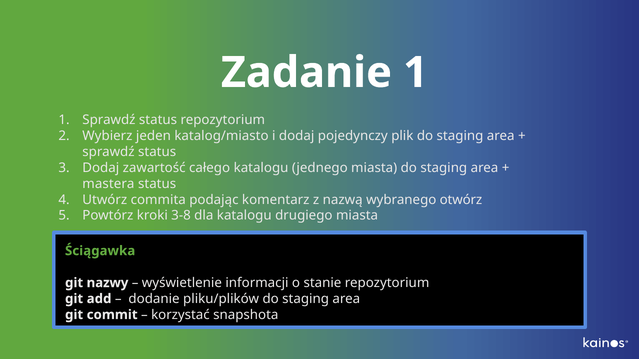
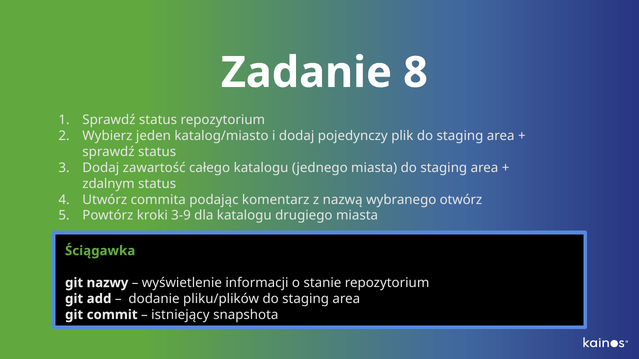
Zadanie 1: 1 -> 8 (416, 73)
mastera: mastera -> zdalnym (108, 184)
3-8: 3-8 -> 3-9 (181, 216)
korzystać: korzystać -> istniejący (180, 315)
